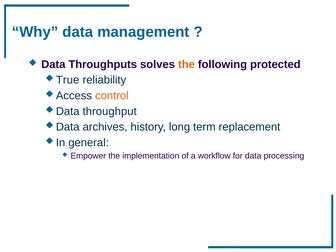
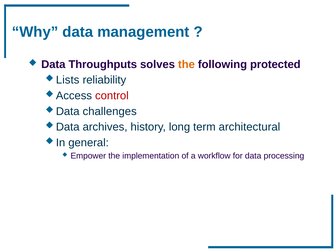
True: True -> Lists (68, 80)
control colour: orange -> red (112, 96)
throughput: throughput -> challenges (110, 111)
replacement: replacement -> architectural (249, 127)
